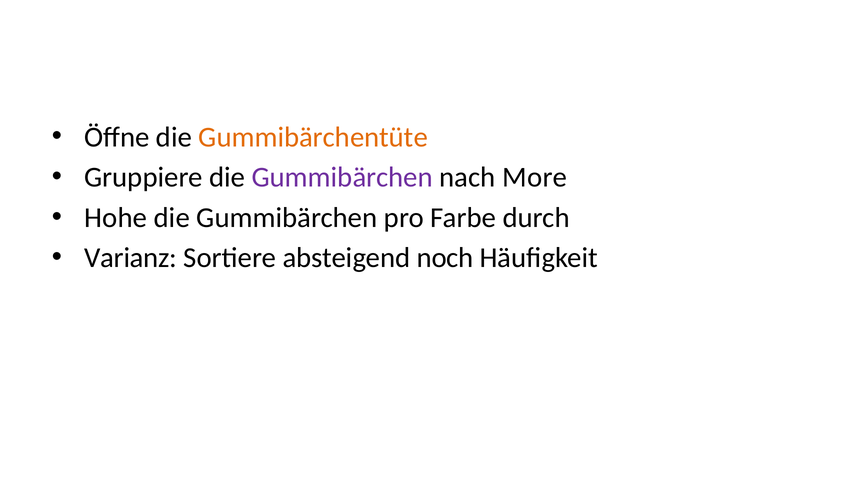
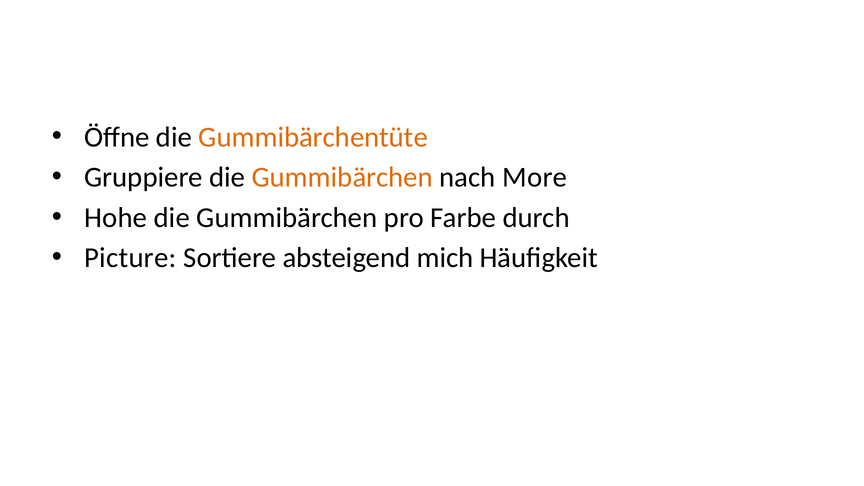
Gummibärchen colour: purple -> orange (342, 177)
Varianz: Varianz -> Picture (130, 258)
noch: noch -> mich (445, 258)
